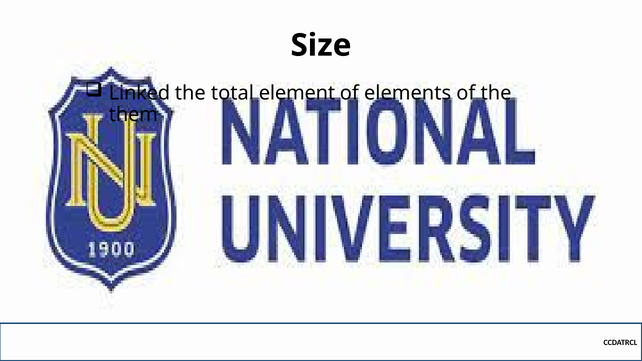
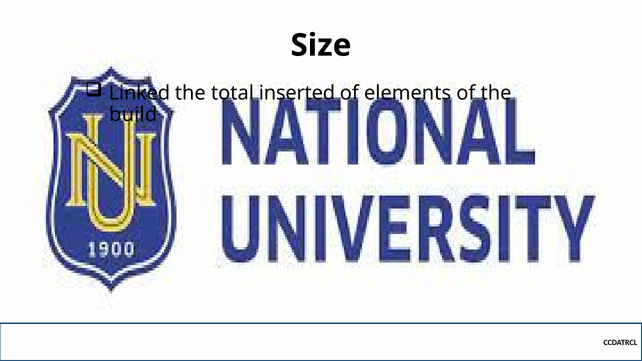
element: element -> inserted (297, 93)
them: them -> build (133, 115)
